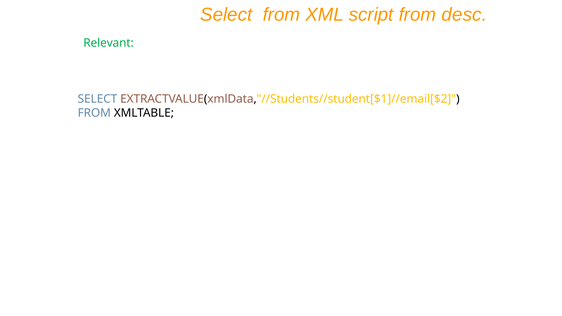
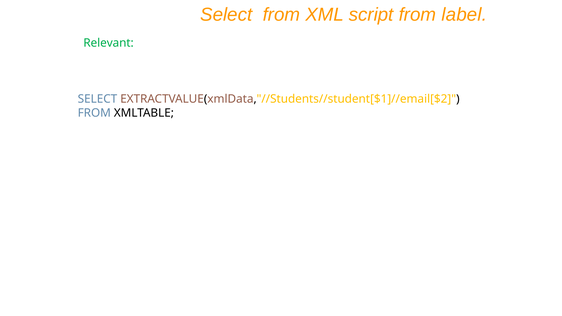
desc: desc -> label (464, 15)
